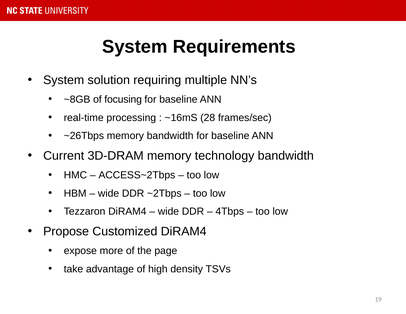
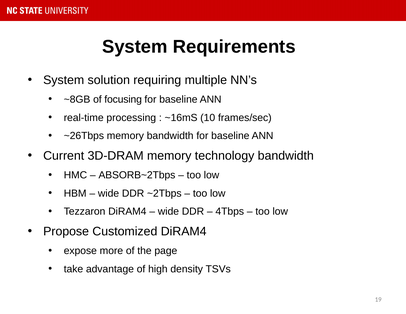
28: 28 -> 10 (208, 118)
ACCESS~2Tbps: ACCESS~2Tbps -> ABSORB~2Tbps (137, 175)
